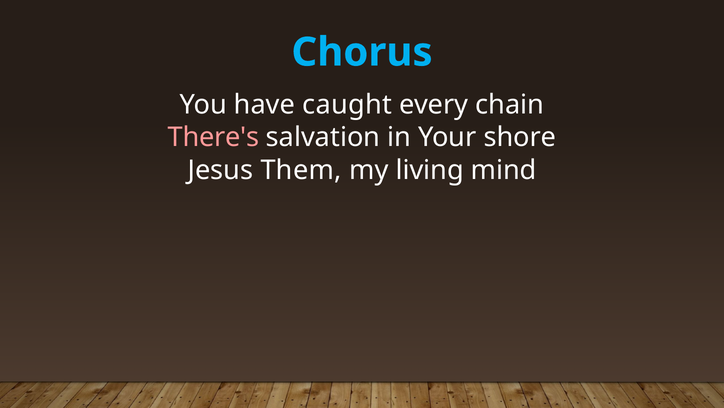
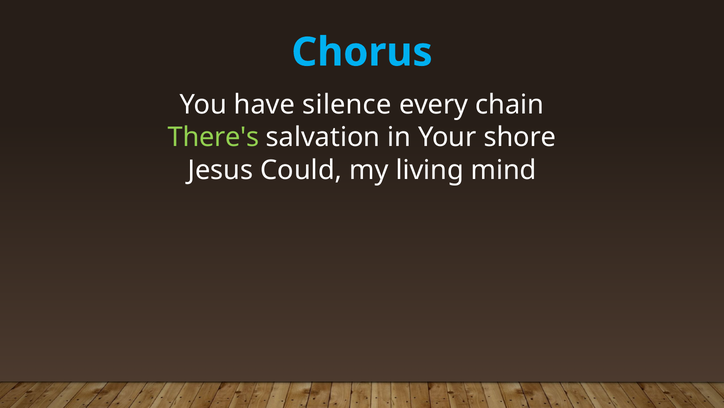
caught: caught -> silence (347, 105)
There's colour: pink -> light green (213, 137)
Them: Them -> Could (301, 170)
